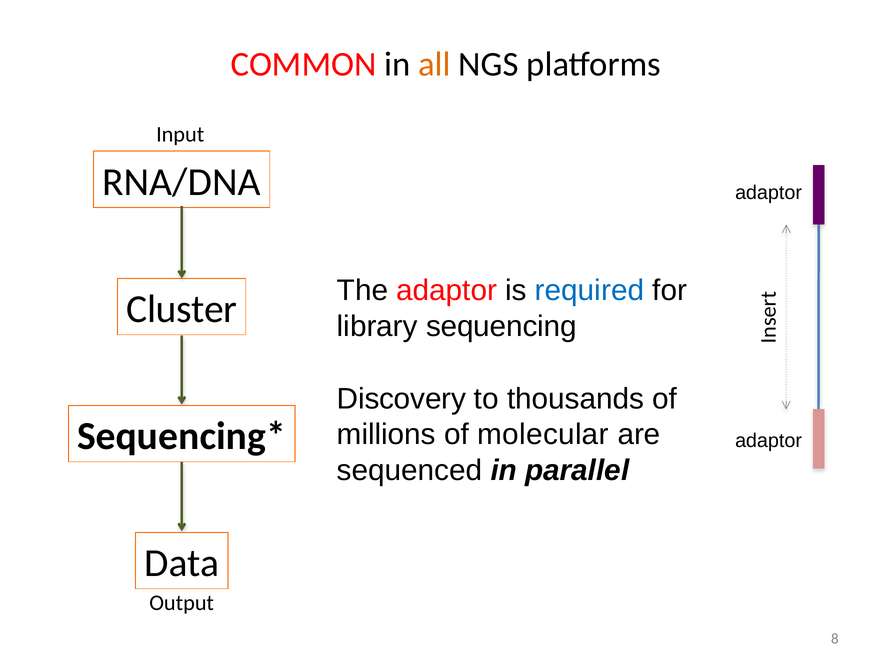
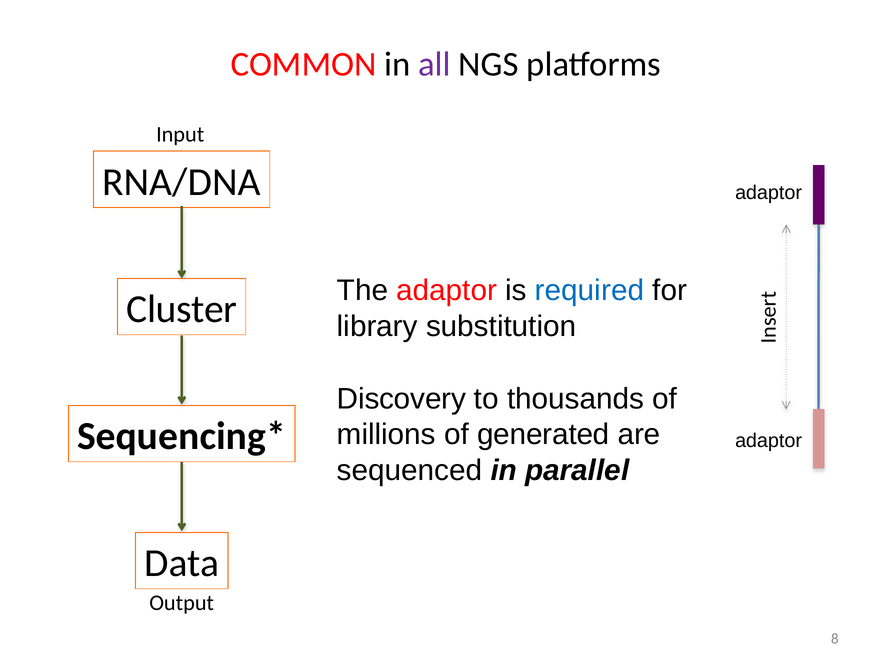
all colour: orange -> purple (434, 65)
sequencing: sequencing -> substitution (501, 326)
molecular: molecular -> generated (543, 435)
